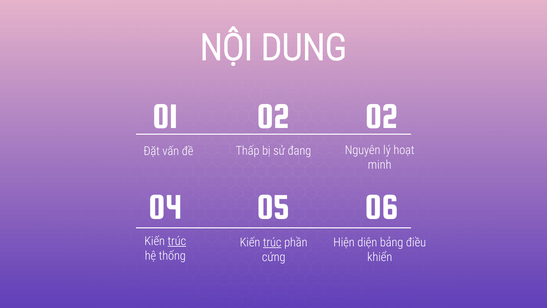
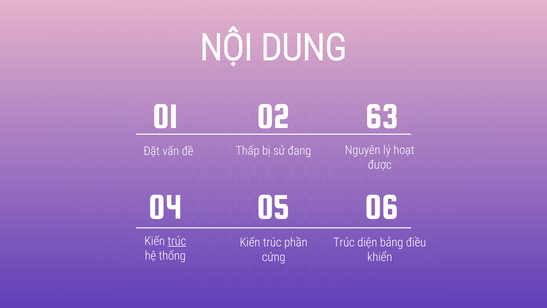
01 02: 02 -> 63 (382, 116)
minh: minh -> được (380, 165)
trúc underline: present -> none (272, 242)
Hiện: Hiện -> Trúc (344, 242)
